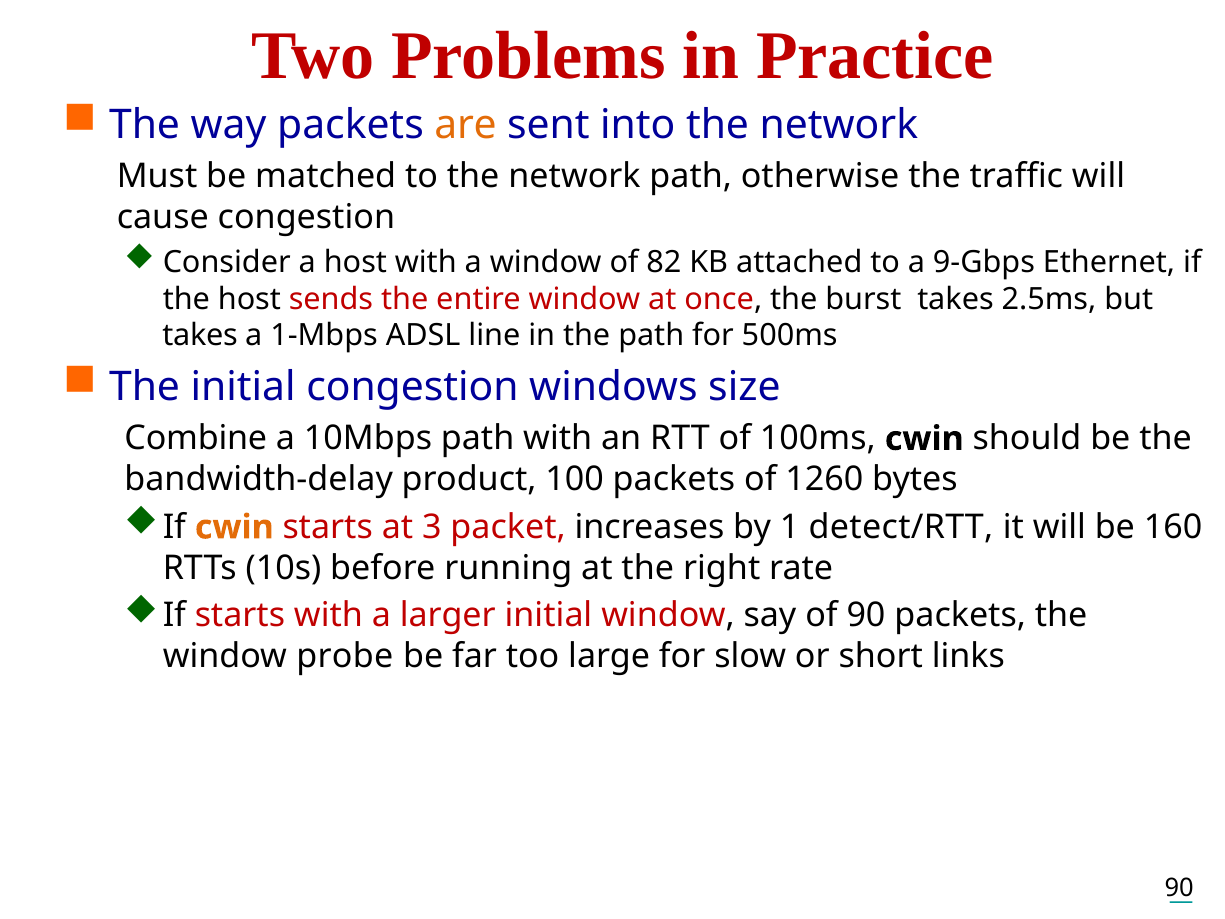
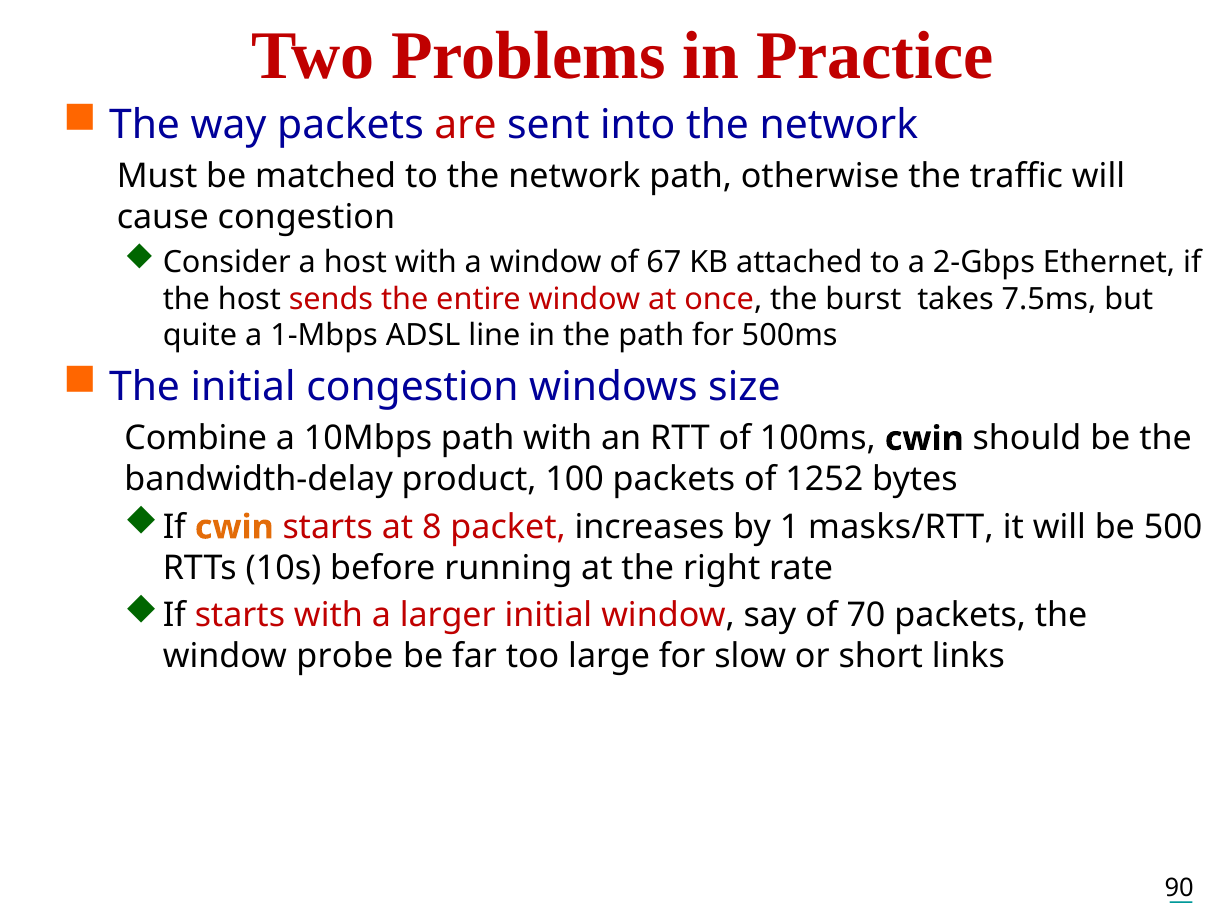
are colour: orange -> red (466, 125)
82: 82 -> 67 (664, 262)
9-Gbps: 9-Gbps -> 2-Gbps (984, 262)
2.5ms: 2.5ms -> 7.5ms (1049, 299)
takes: takes -> quite (200, 336)
1260: 1260 -> 1252 (824, 479)
3: 3 -> 8 (432, 527)
detect/RTT: detect/RTT -> masks/RTT (901, 527)
160: 160 -> 500 (1173, 527)
of 90: 90 -> 70 (866, 616)
